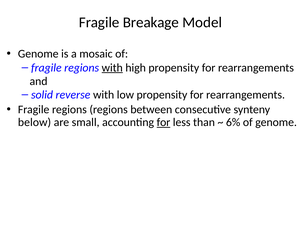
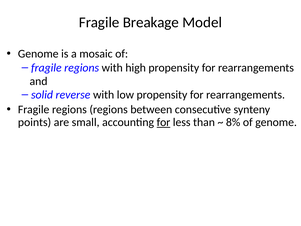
with underline: present -> none (112, 68)
below: below -> points (35, 122)
6%: 6% -> 8% (233, 122)
